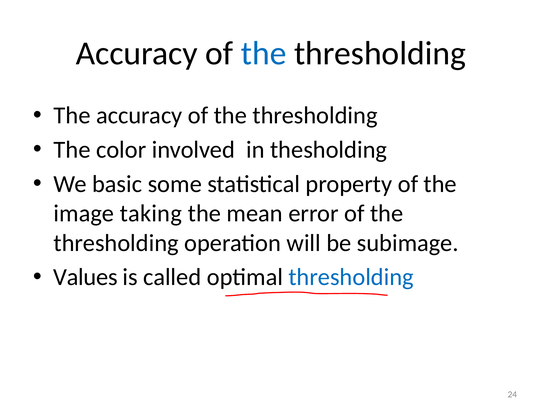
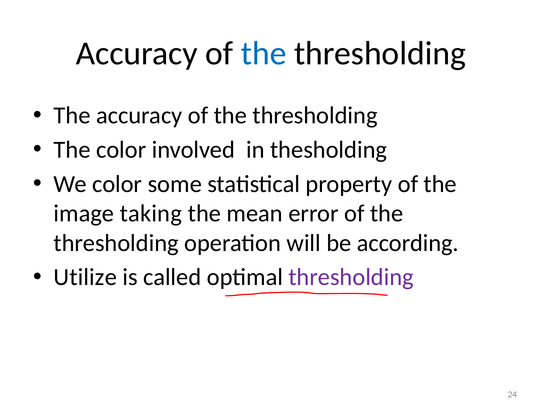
We basic: basic -> color (117, 184)
subimage: subimage -> according (408, 243)
Values: Values -> Utilize (85, 277)
thresholding colour: blue -> purple (351, 277)
